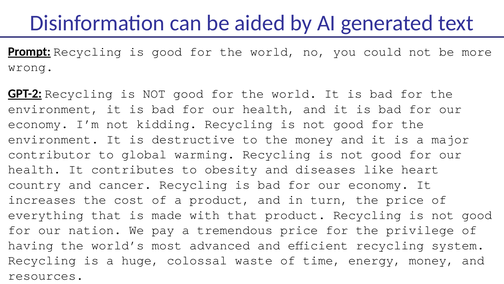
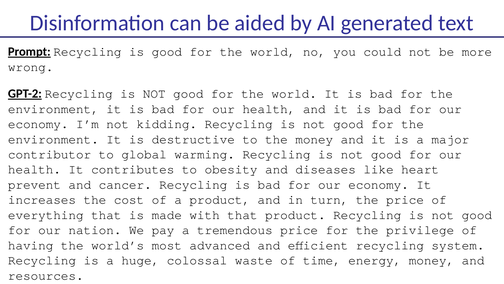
country: country -> prevent (34, 184)
